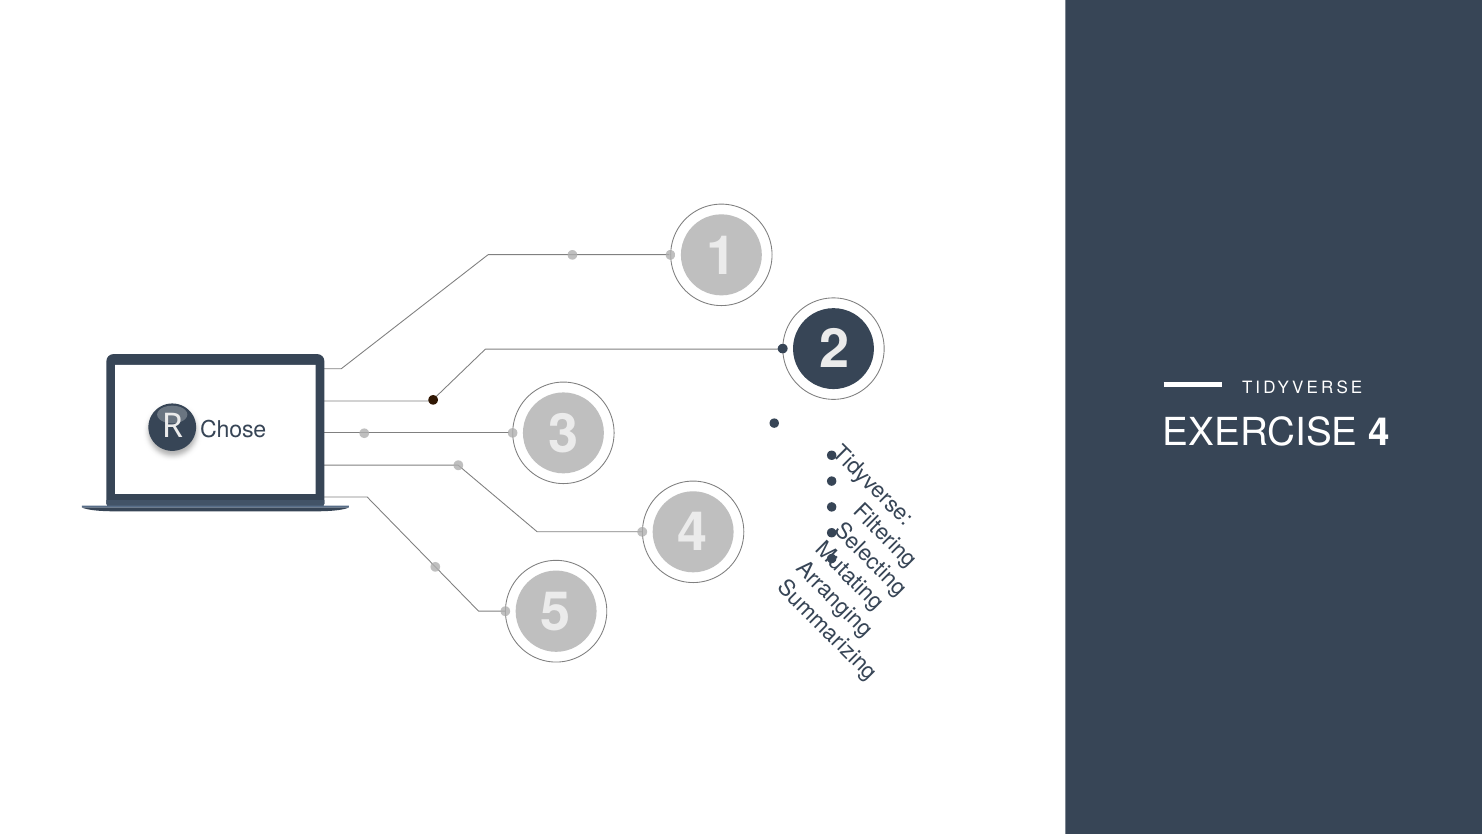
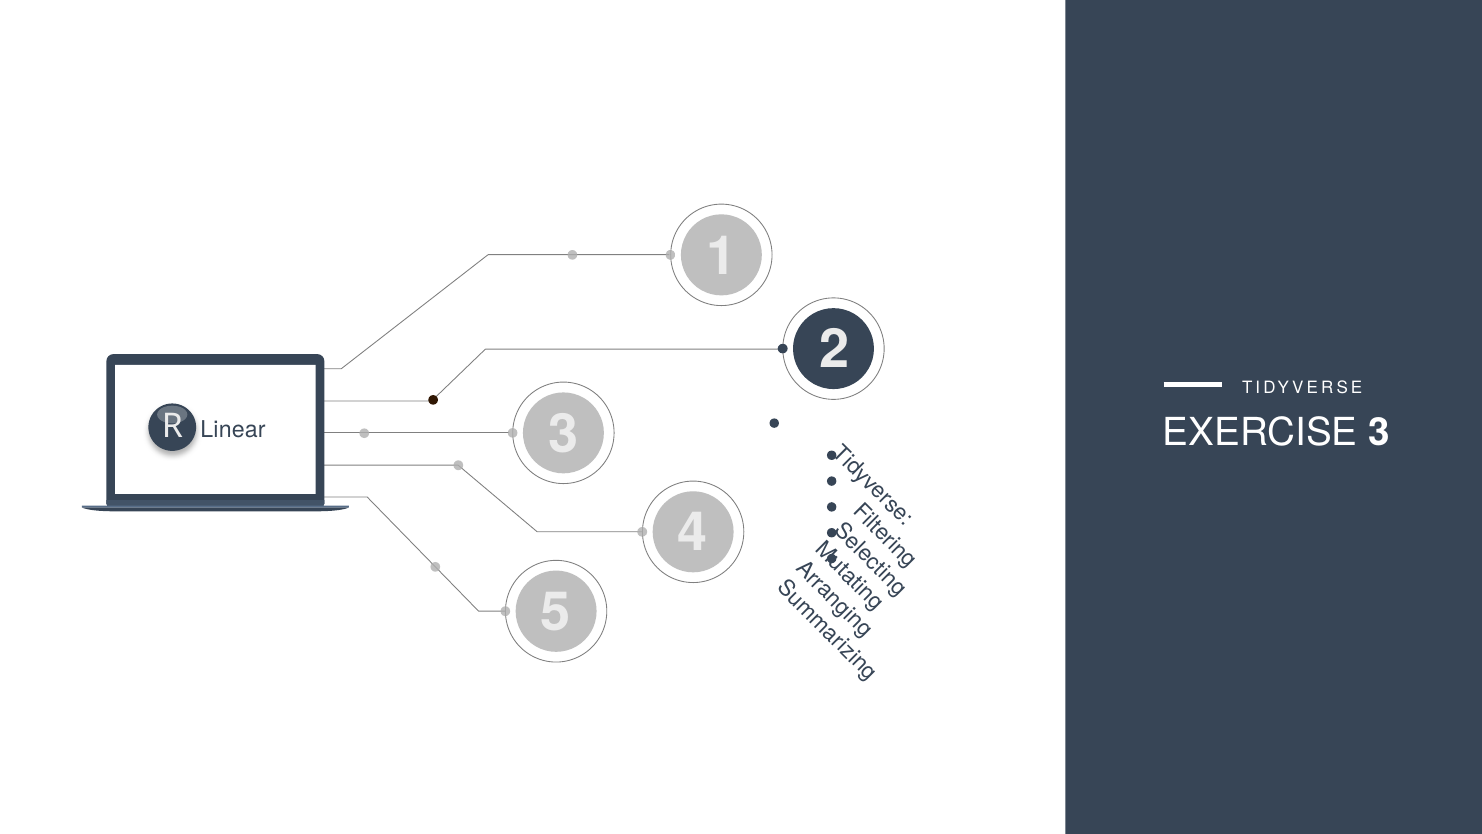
Chose: Chose -> Linear (233, 430)
EXERCISE 4: 4 -> 3 (1379, 432)
